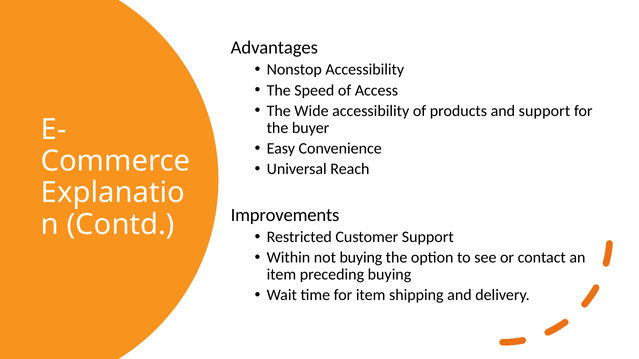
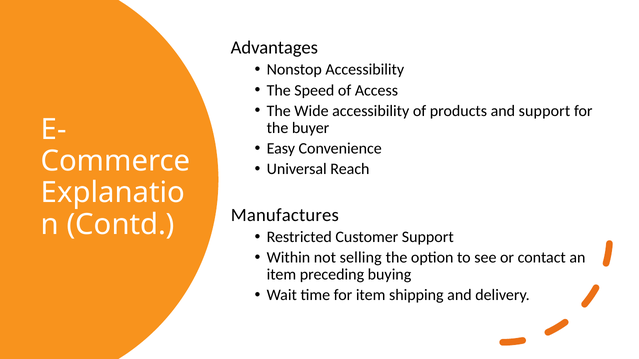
Improvements: Improvements -> Manufactures (285, 215)
not buying: buying -> selling (361, 258)
